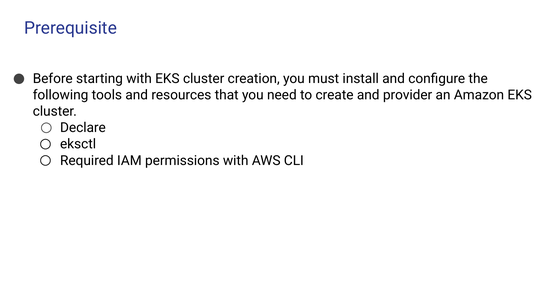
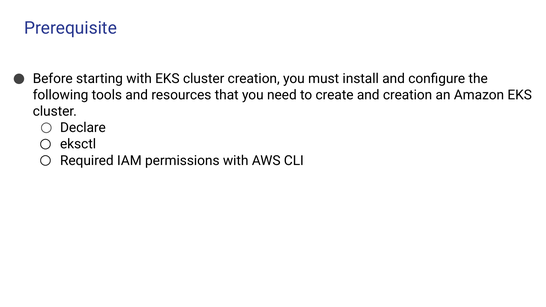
and provider: provider -> creation (408, 95)
